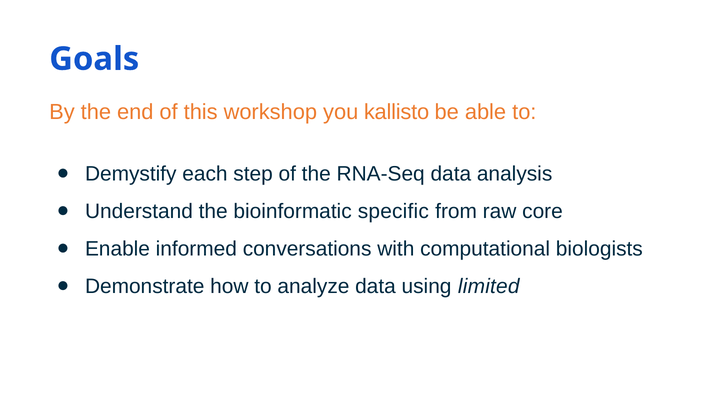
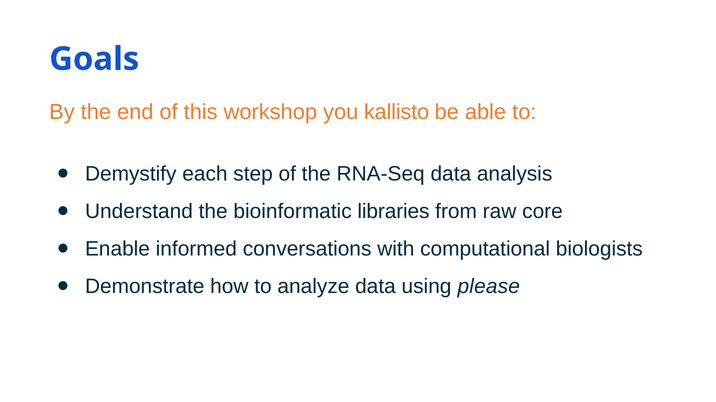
specific: specific -> libraries (393, 212)
limited: limited -> please (489, 287)
